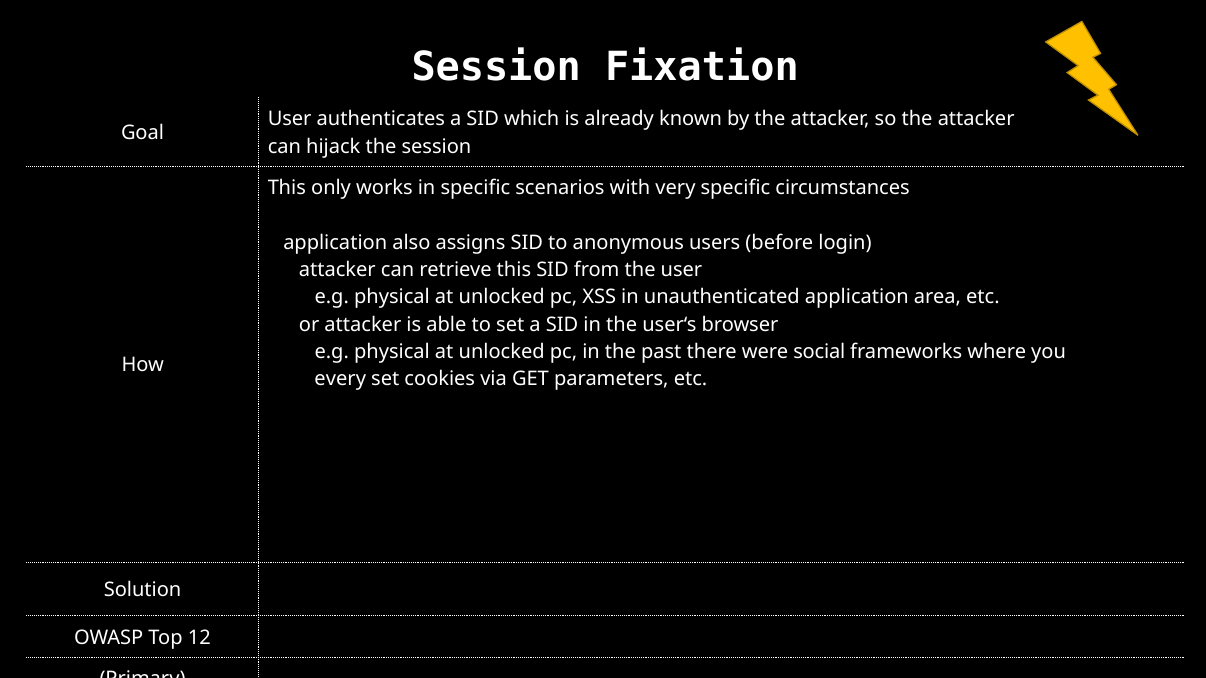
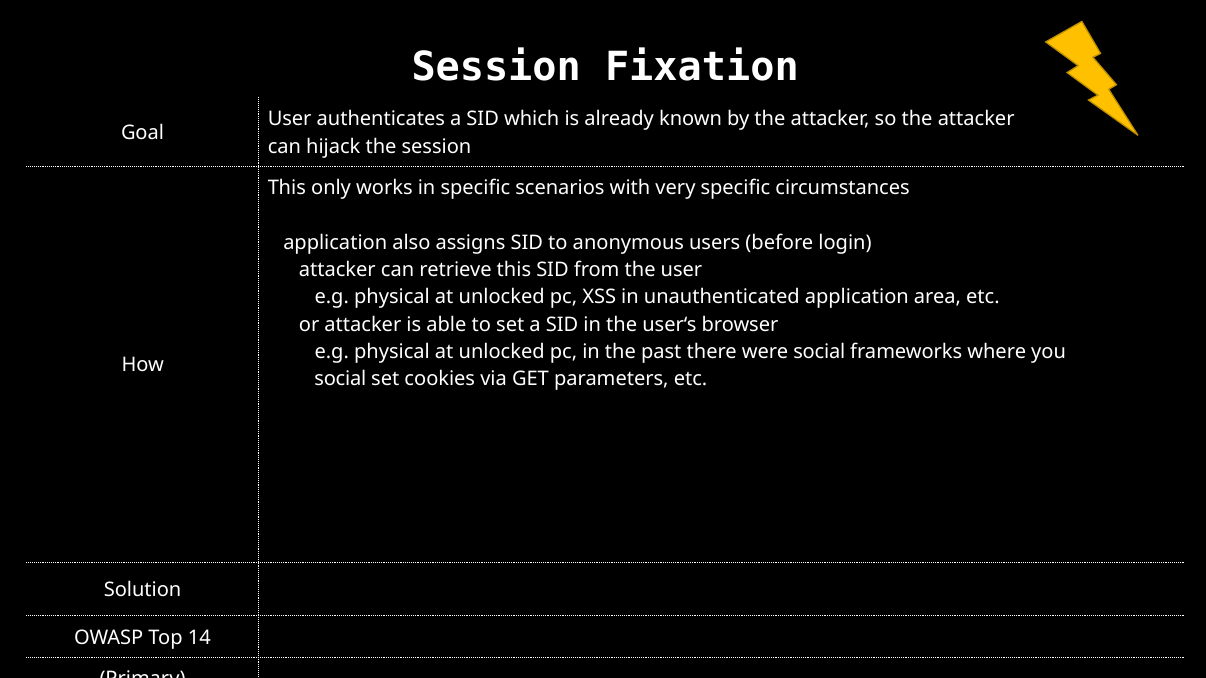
every: every -> social (340, 379)
12: 12 -> 14 (199, 638)
